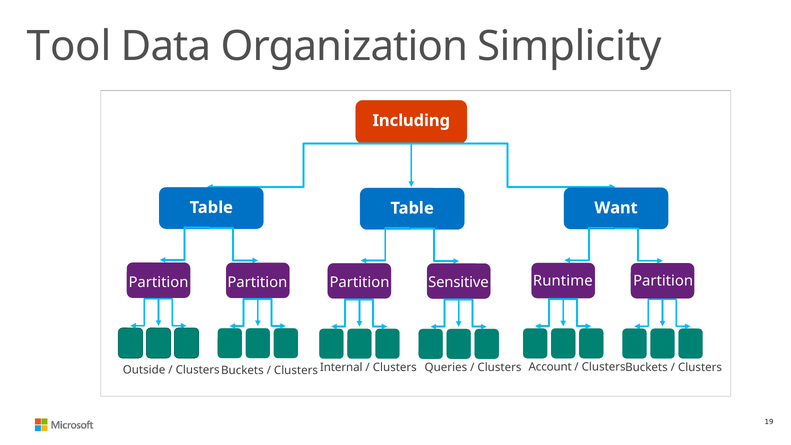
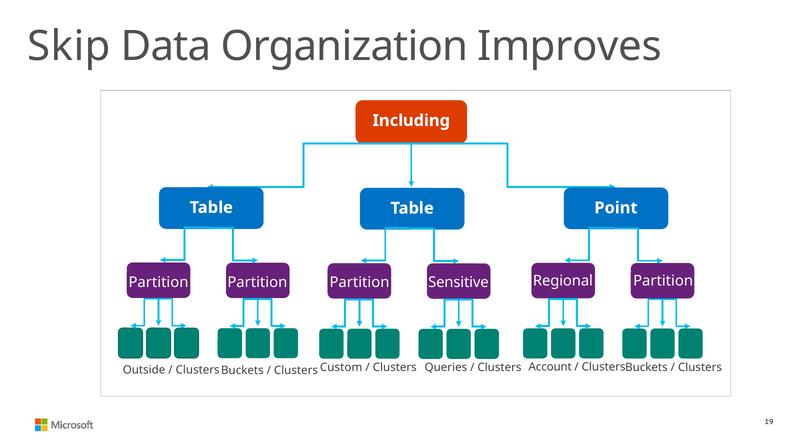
Tool: Tool -> Skip (69, 46)
Simplicity: Simplicity -> Improves (569, 46)
Want: Want -> Point (616, 208)
Runtime: Runtime -> Regional (563, 281)
Internal: Internal -> Custom (341, 367)
